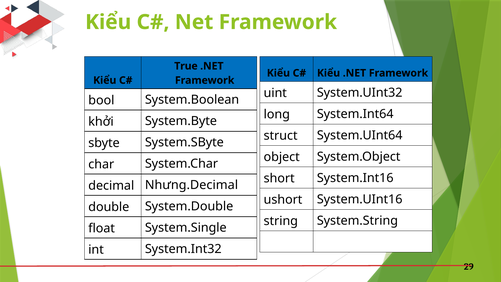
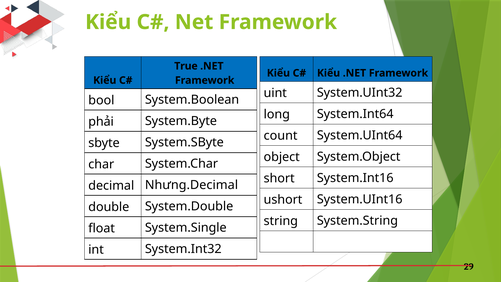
khởi: khởi -> phải (101, 122)
struct: struct -> count (281, 136)
